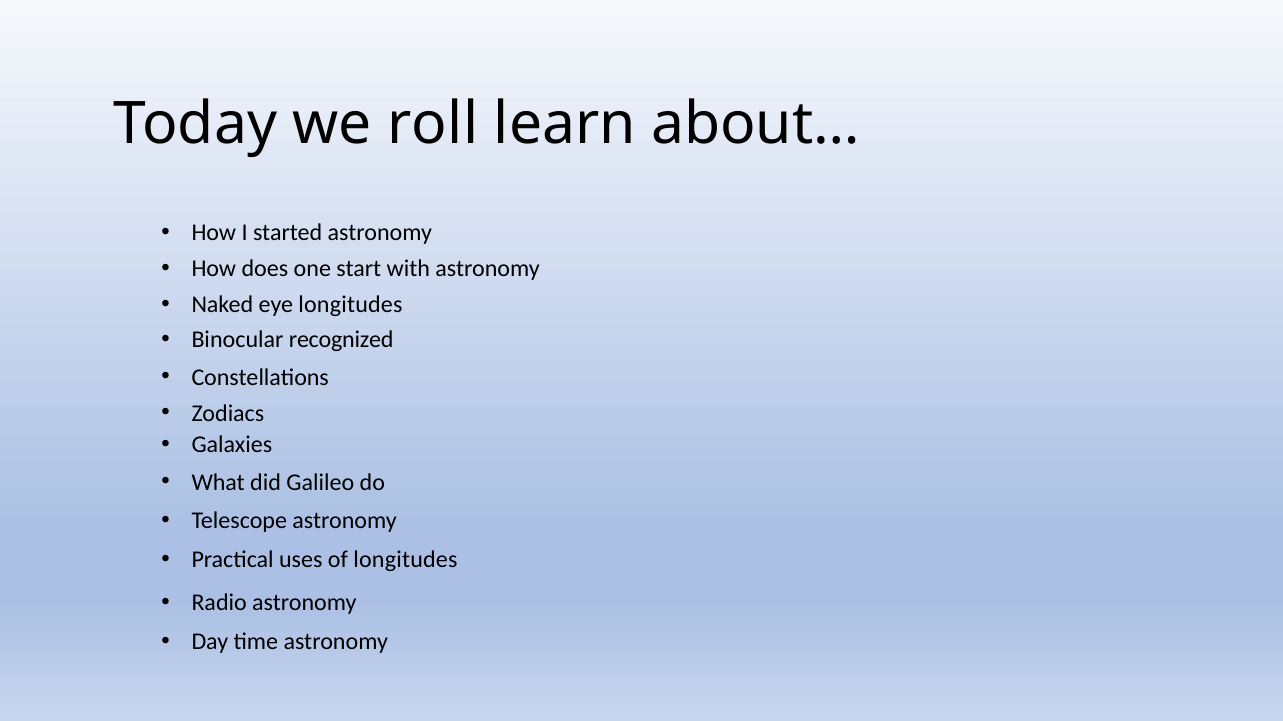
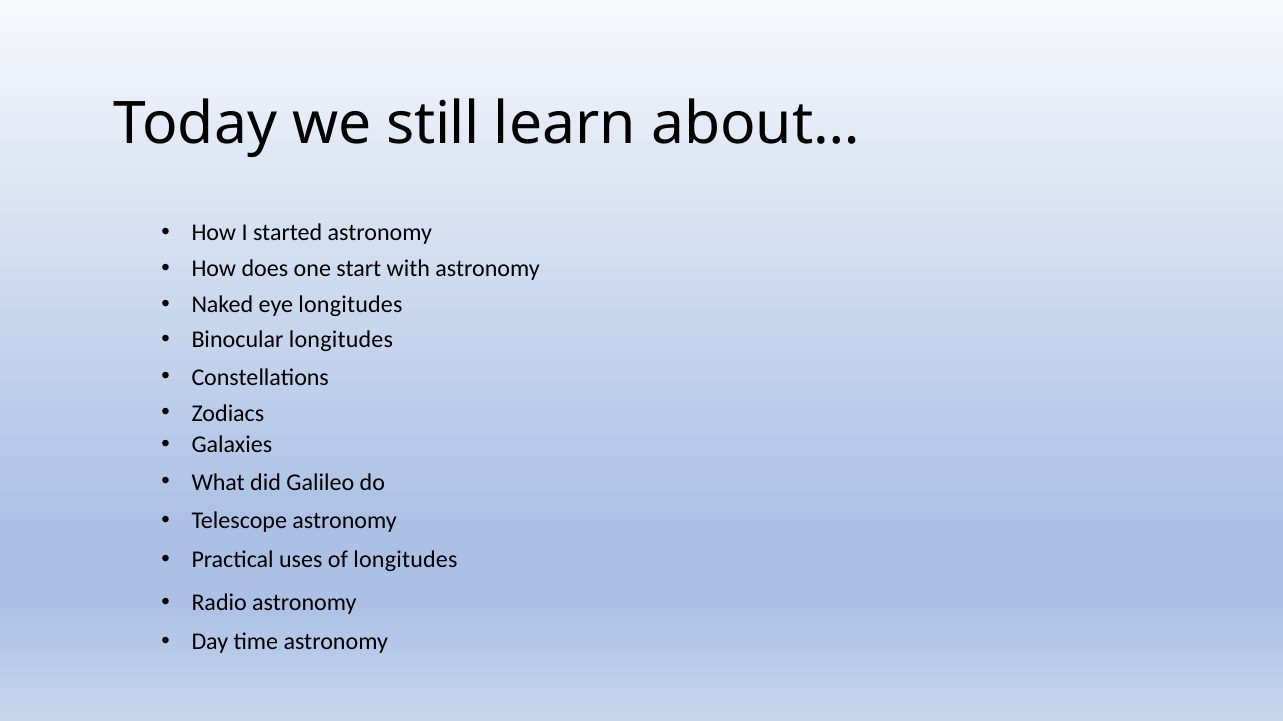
roll: roll -> still (433, 124)
Binocular recognized: recognized -> longitudes (341, 340)
